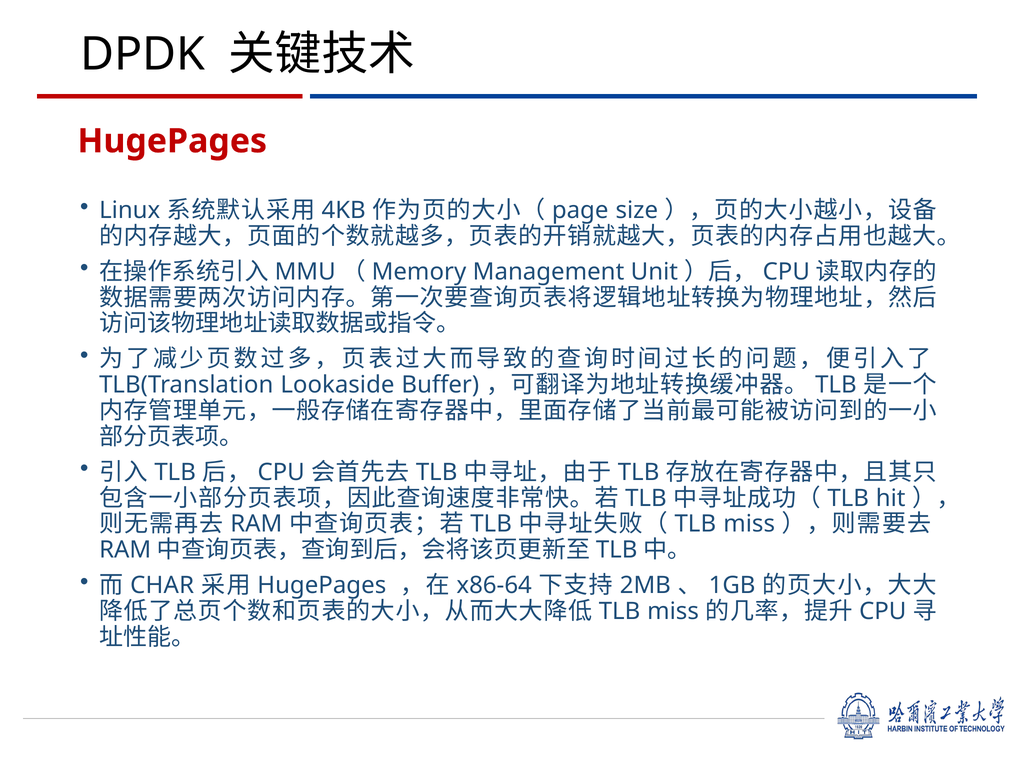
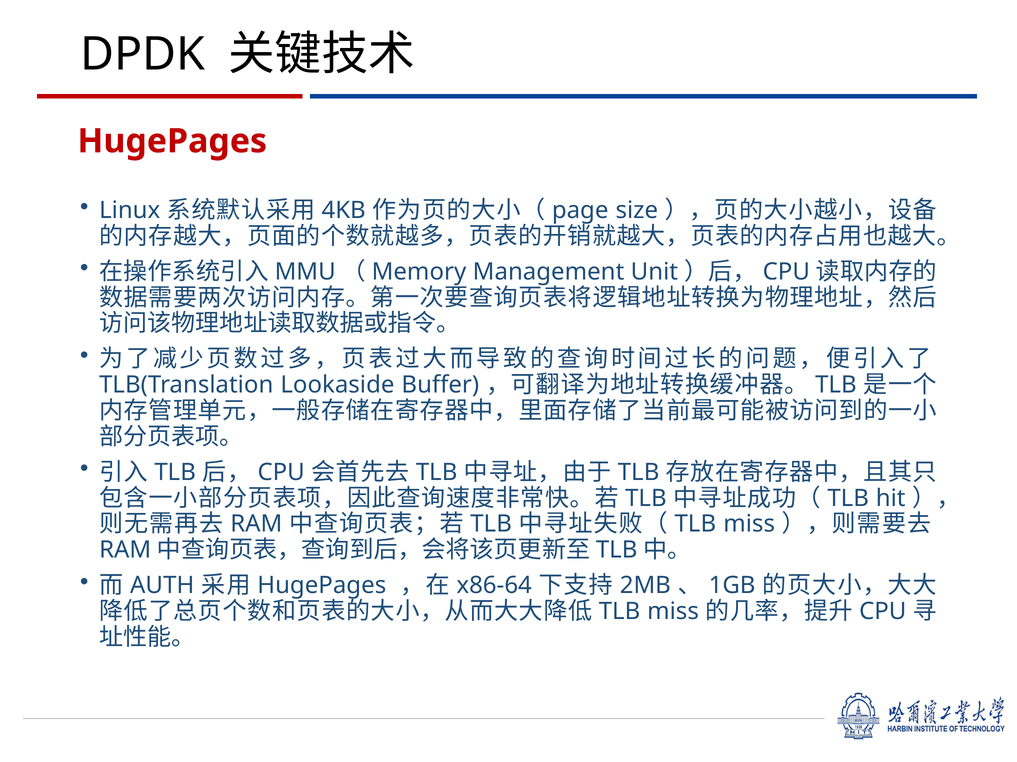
CHAR: CHAR -> AUTH (162, 586)
